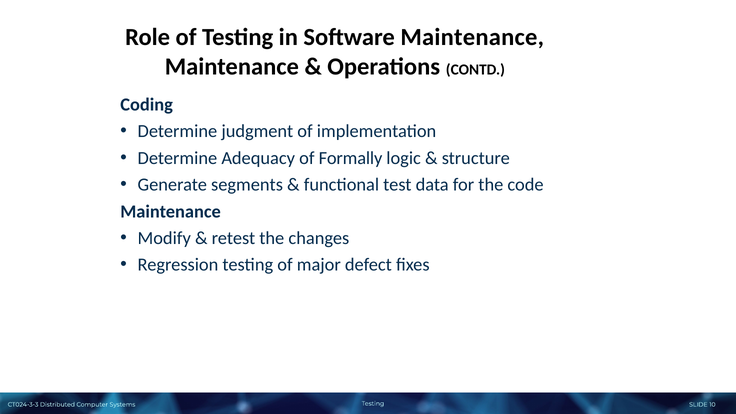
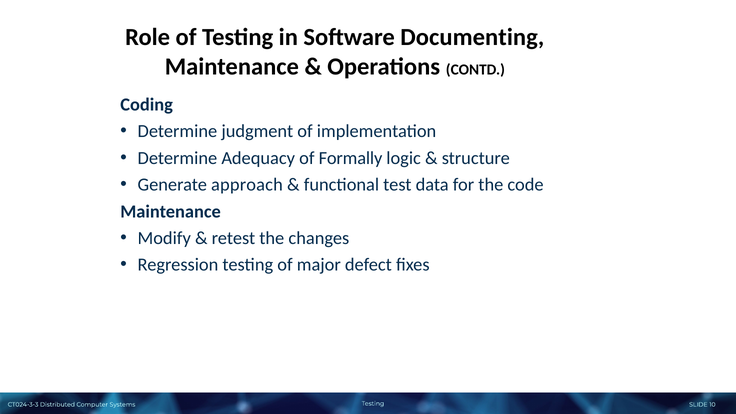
Software Maintenance: Maintenance -> Documenting (472, 37)
segments: segments -> approach (247, 185)
